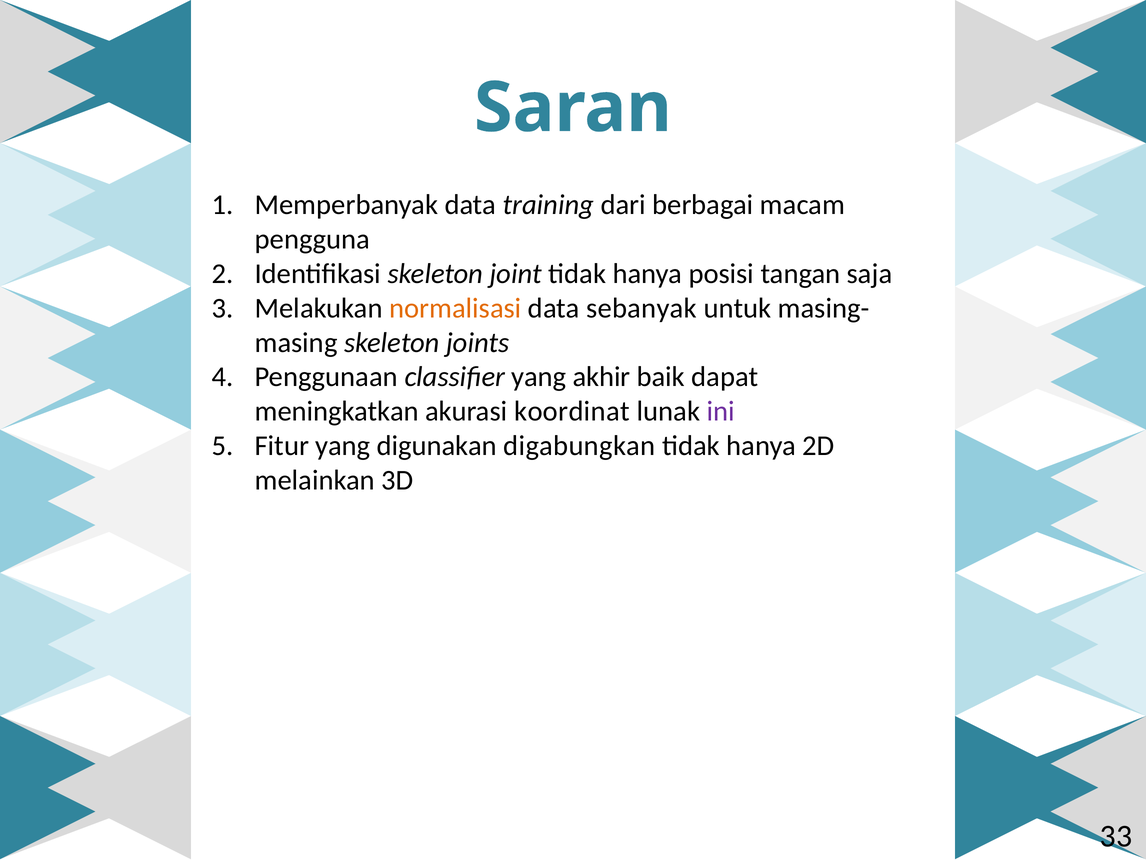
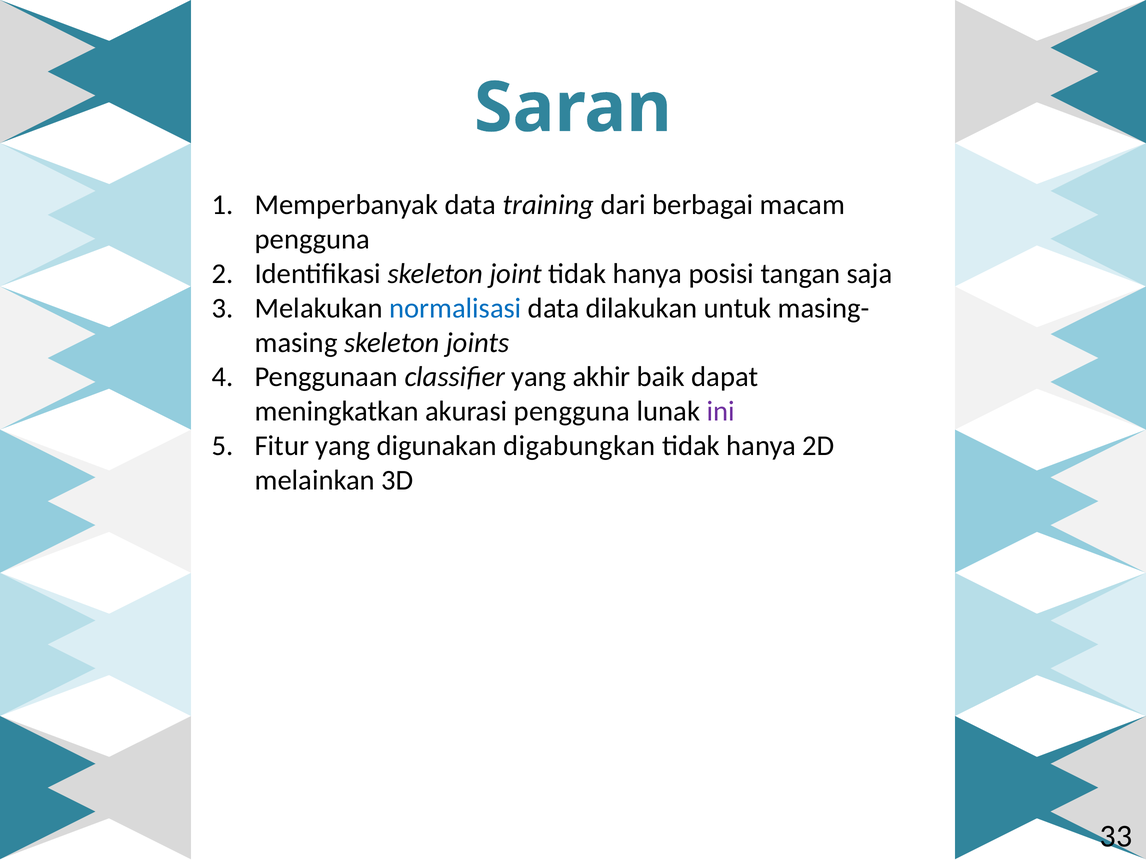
normalisasi colour: orange -> blue (455, 308)
sebanyak: sebanyak -> dilakukan (642, 308)
akurasi koordinat: koordinat -> pengguna (572, 411)
